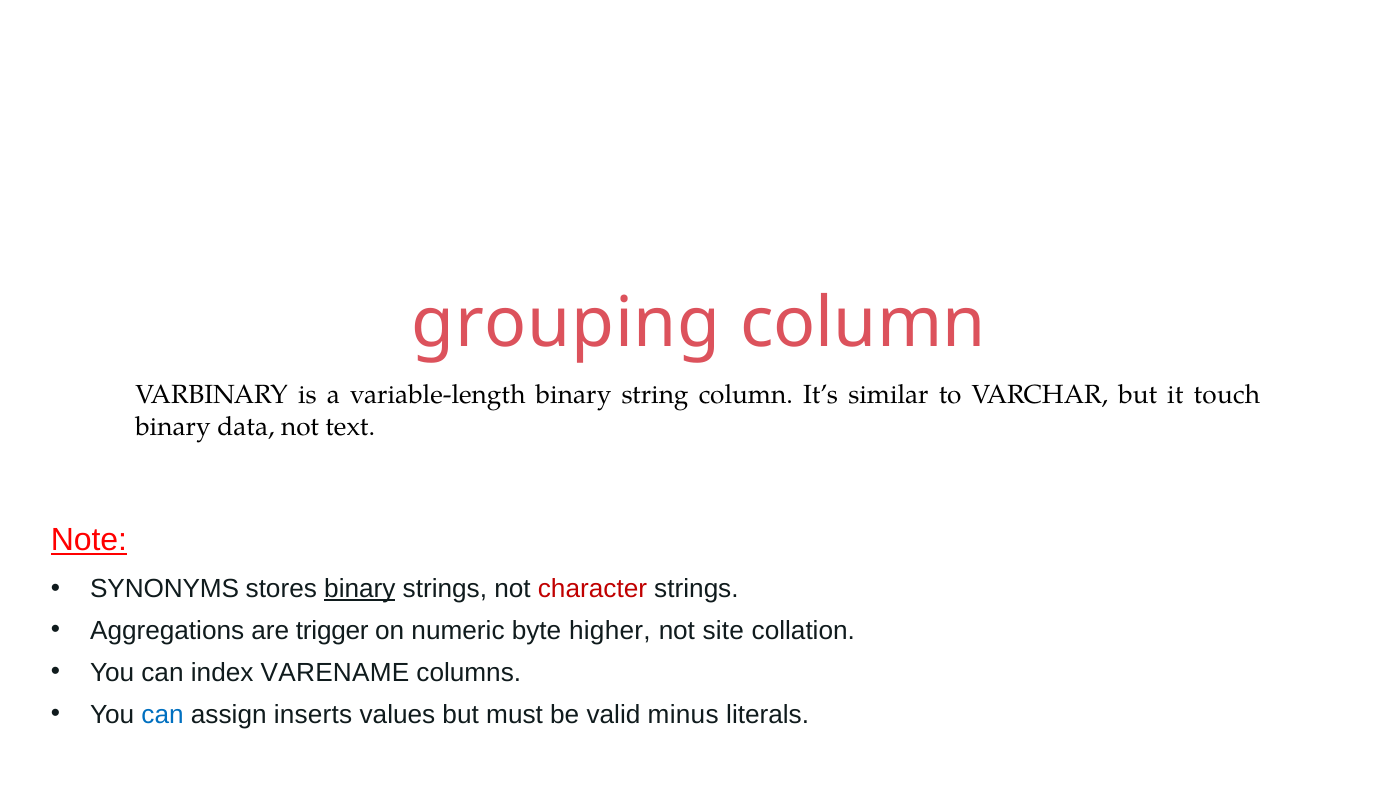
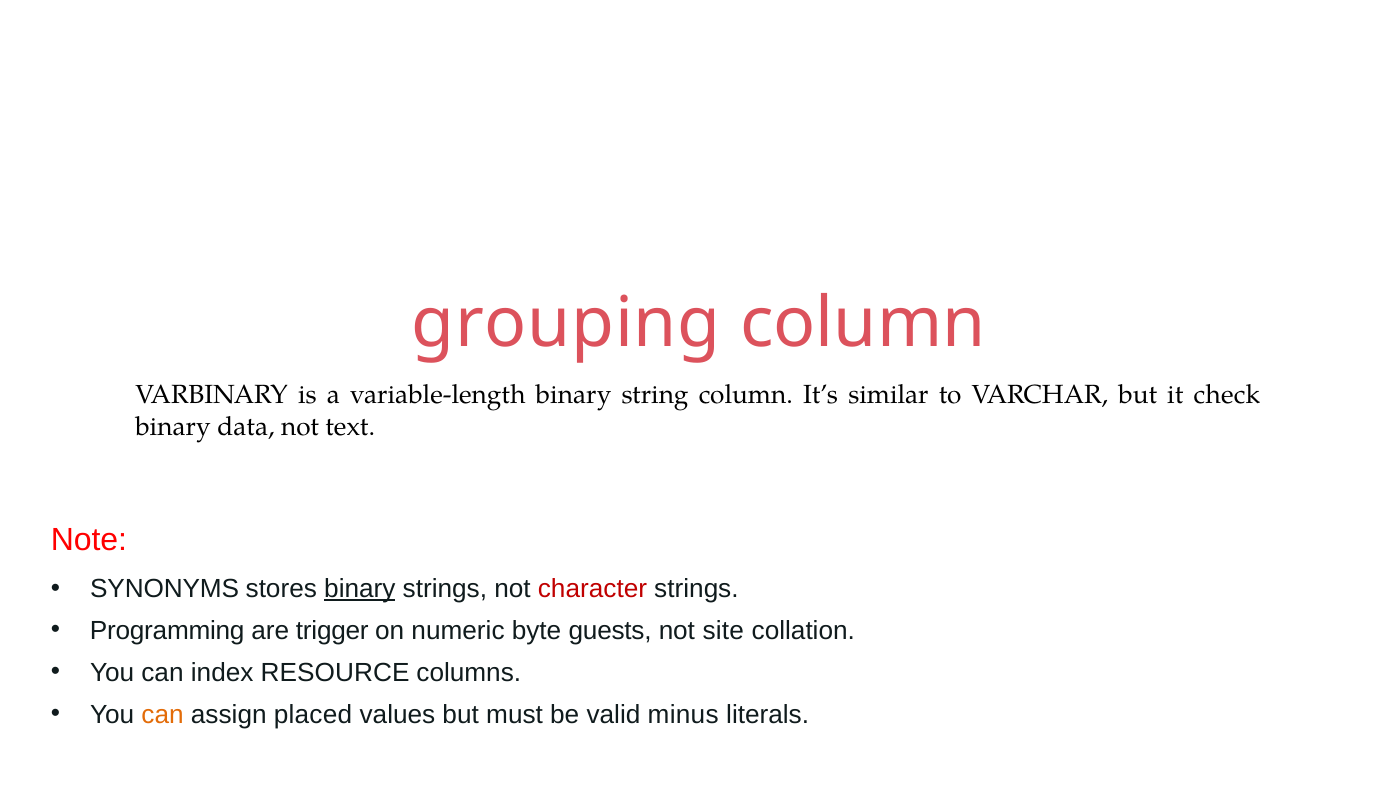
touch: touch -> check (1227, 395)
Note underline: present -> none (89, 540)
Aggregations: Aggregations -> Programming (167, 631)
higher: higher -> guests (610, 631)
VARENAME: VARENAME -> RESOURCE (335, 672)
can colour: blue -> orange (163, 714)
inserts: inserts -> placed (313, 714)
